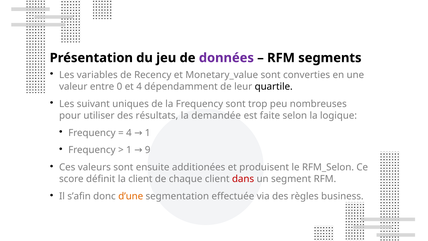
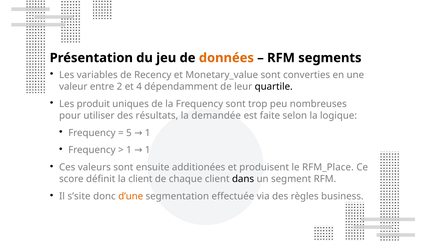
données colour: purple -> orange (226, 58)
0: 0 -> 2 (120, 86)
suivant: suivant -> produit (93, 104)
4: 4 -> 5 (129, 133)
1 9: 9 -> 1 (148, 150)
RFM_Selon: RFM_Selon -> RFM_Place (328, 167)
dans colour: red -> black (243, 179)
s’afin: s’afin -> s’site (79, 196)
